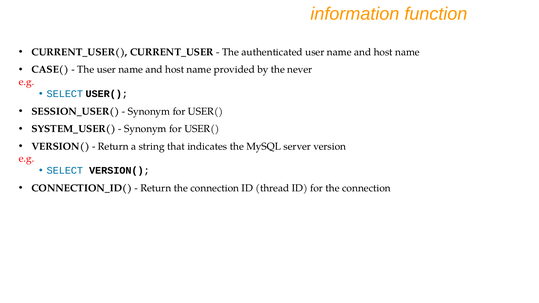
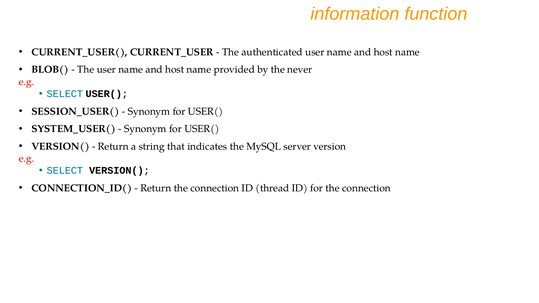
CASE(: CASE( -> BLOB( (50, 70)
